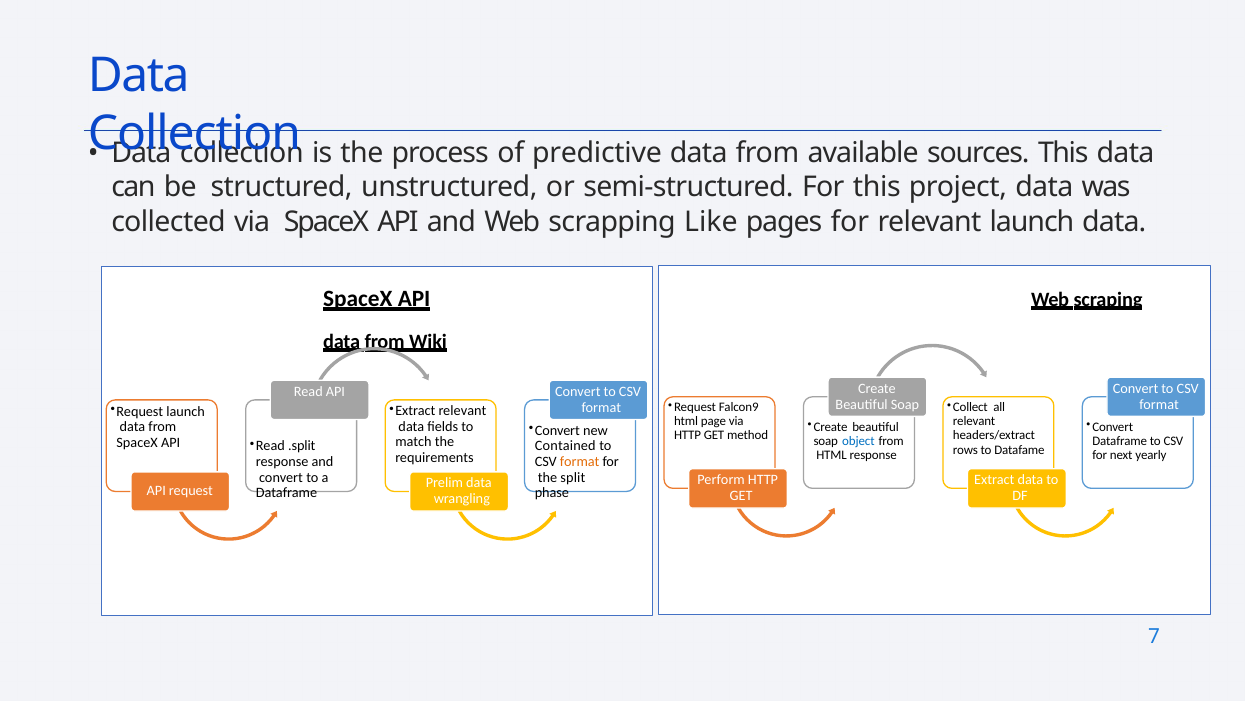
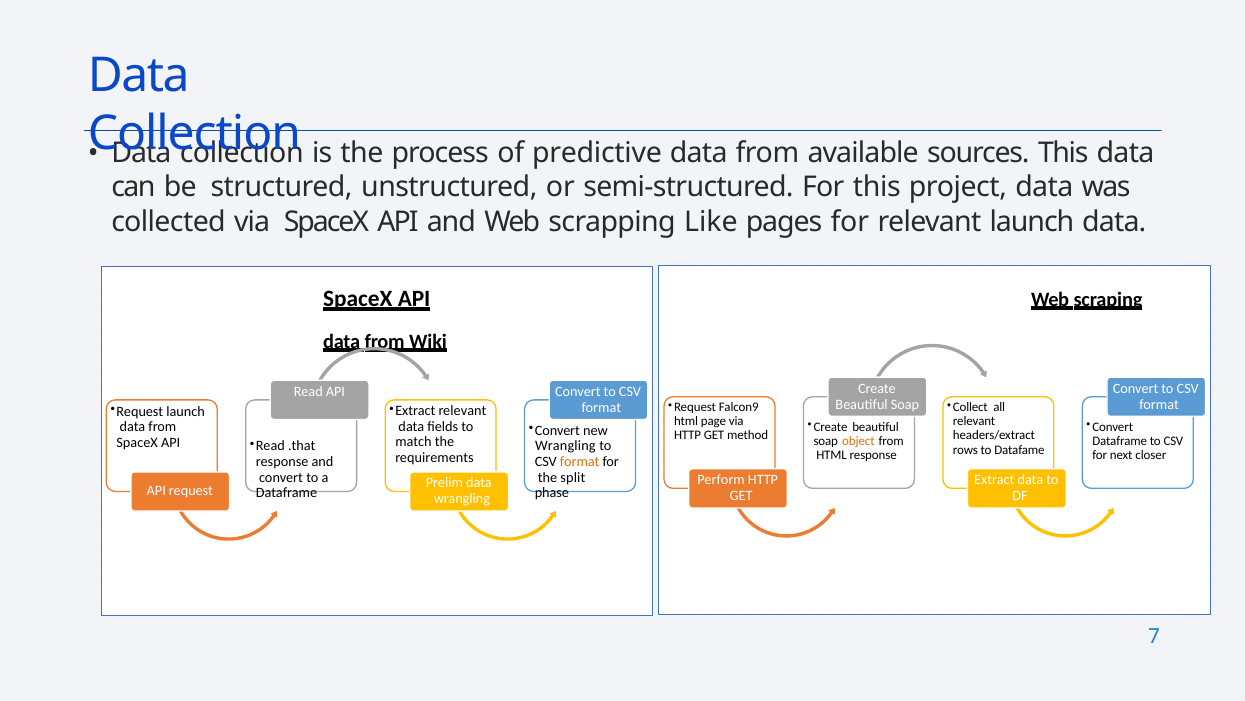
object colour: blue -> orange (858, 441)
.split: .split -> .that (302, 446)
Contained: Contained -> Wrangling (565, 446)
yearly: yearly -> closer (1151, 455)
